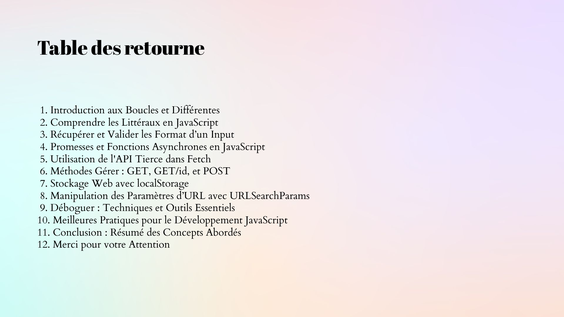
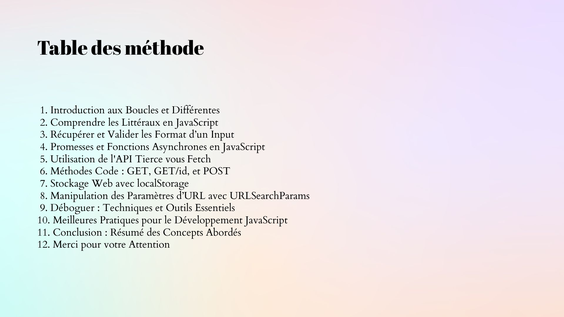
retourne: retourne -> méthode (165, 48)
dans: dans -> vous (175, 159)
Gérer: Gérer -> Code (107, 171)
